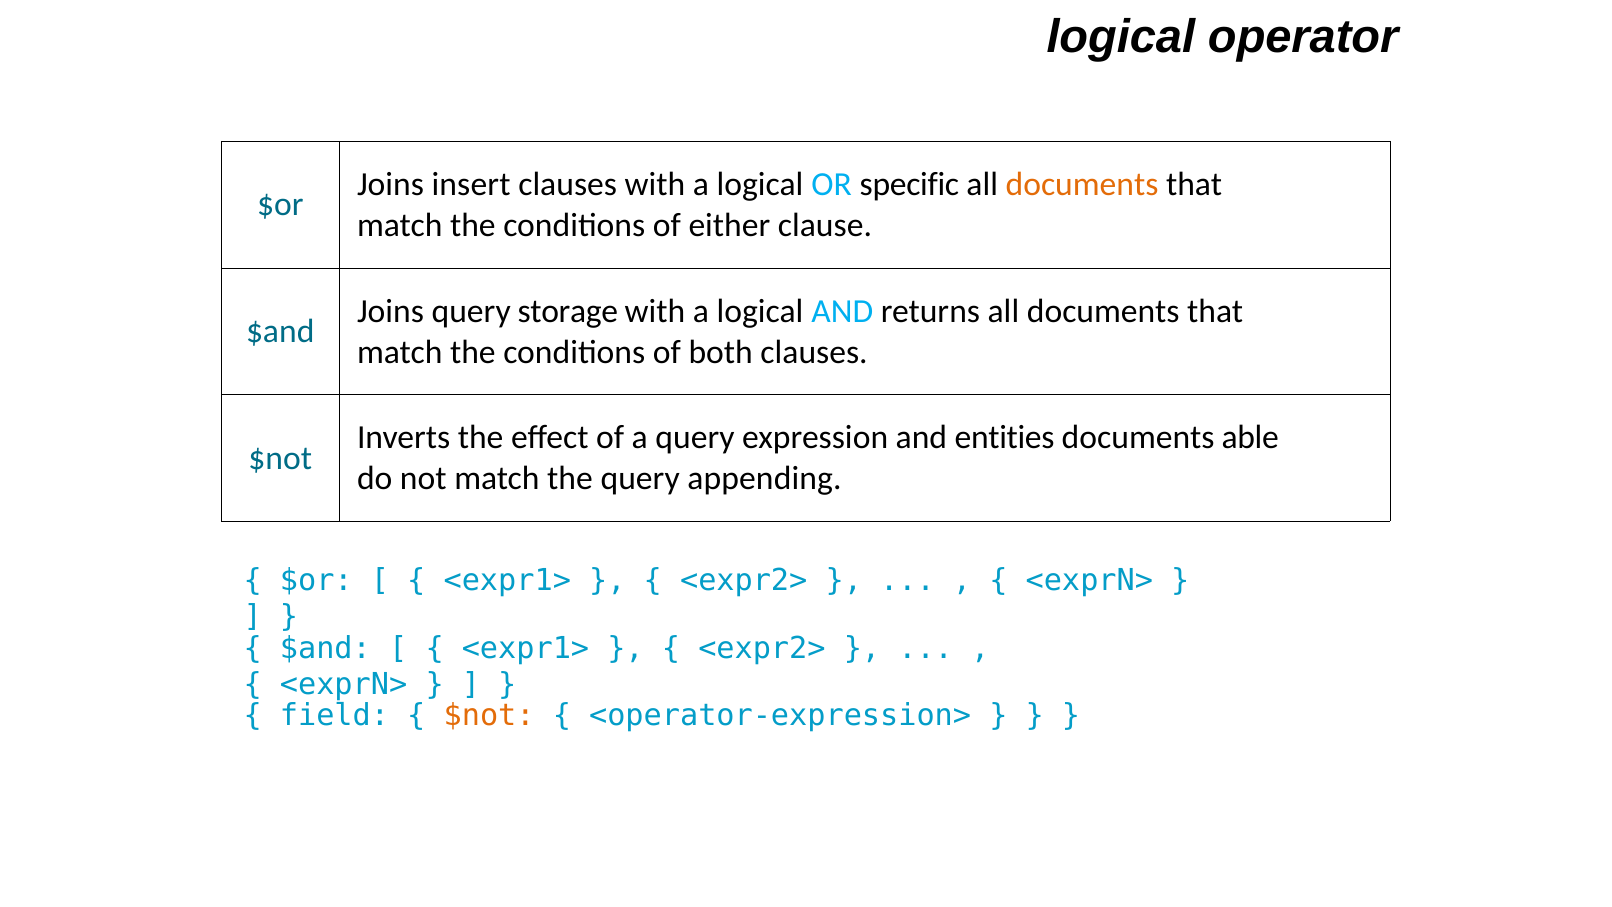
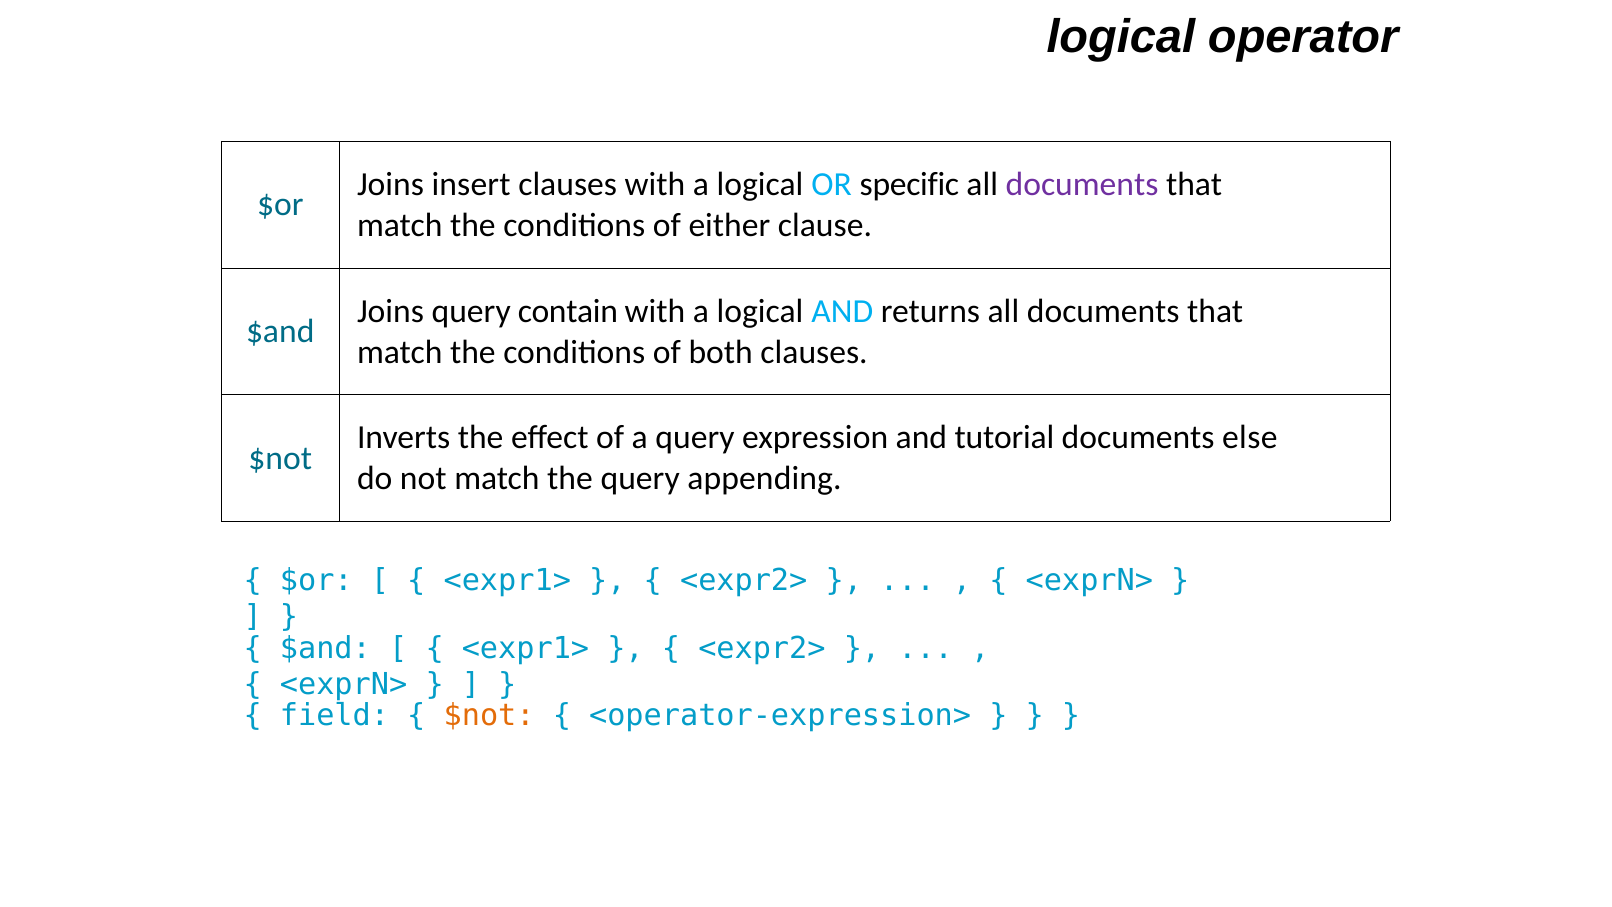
documents colour: orange -> purple (1082, 184)
storage: storage -> contain (568, 311)
entities: entities -> tutorial (1004, 438)
able: able -> else (1250, 438)
